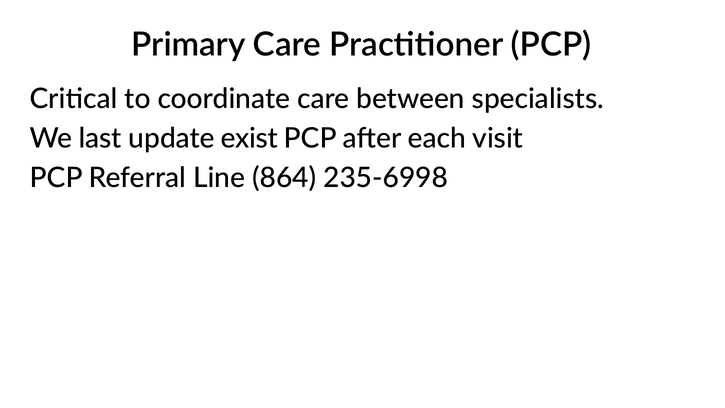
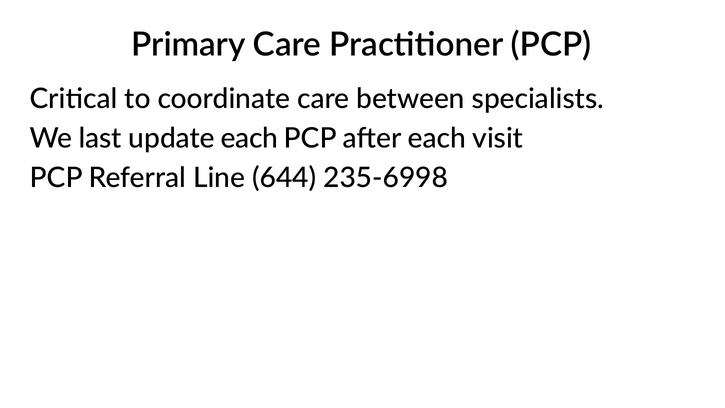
update exist: exist -> each (249, 138)
864: 864 -> 644 (284, 178)
